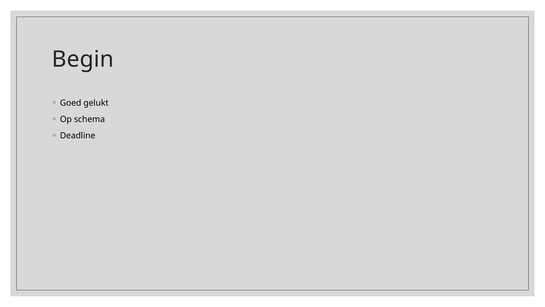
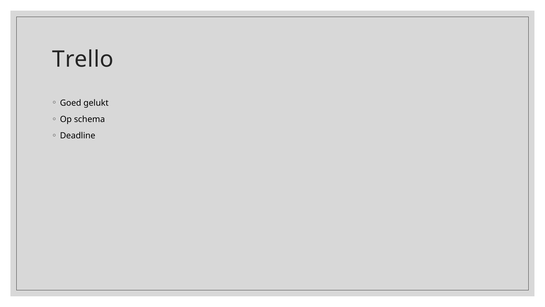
Begin: Begin -> Trello (83, 59)
